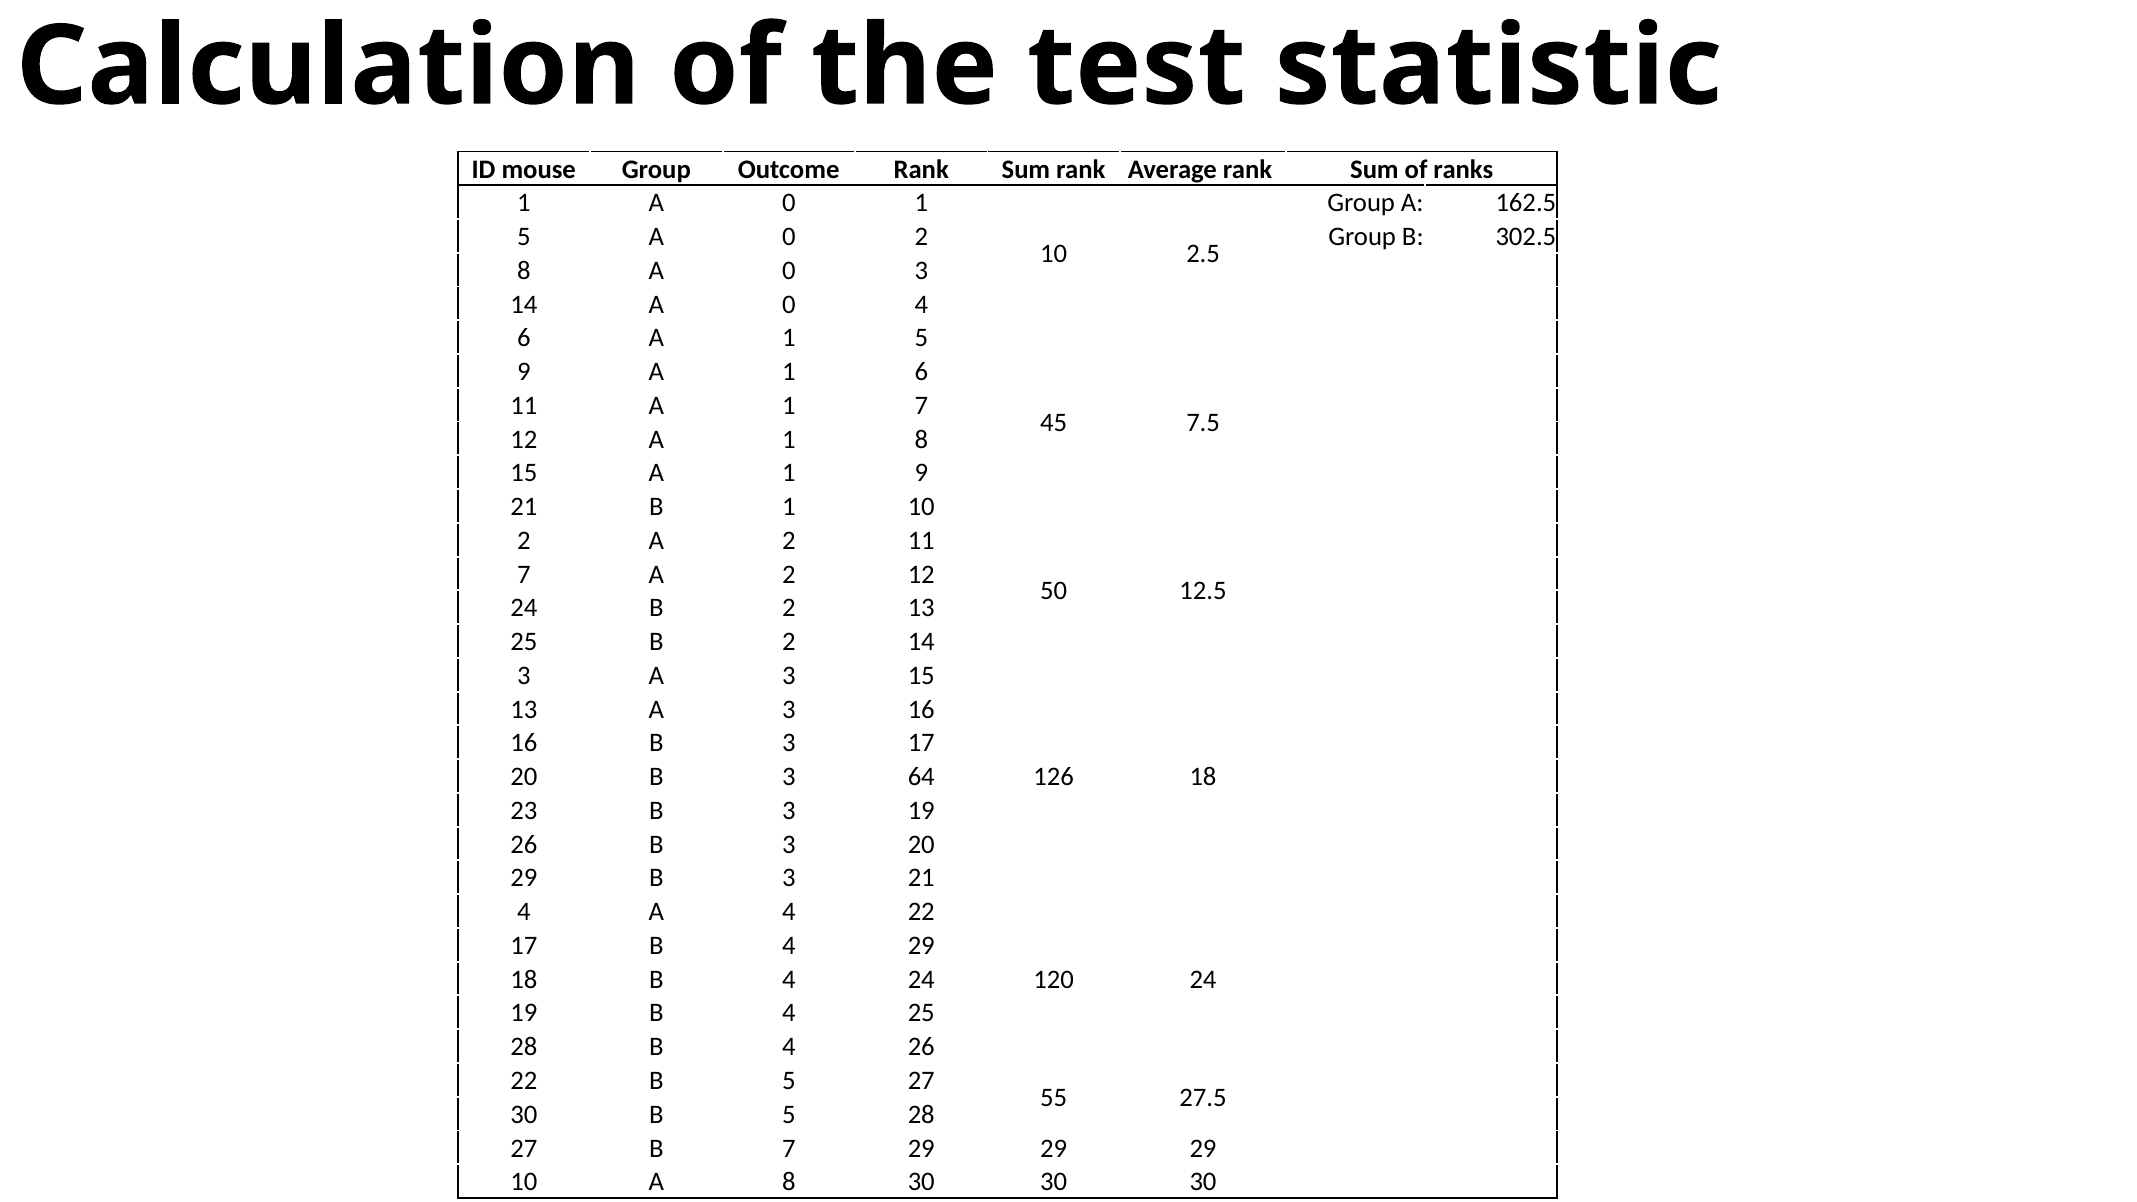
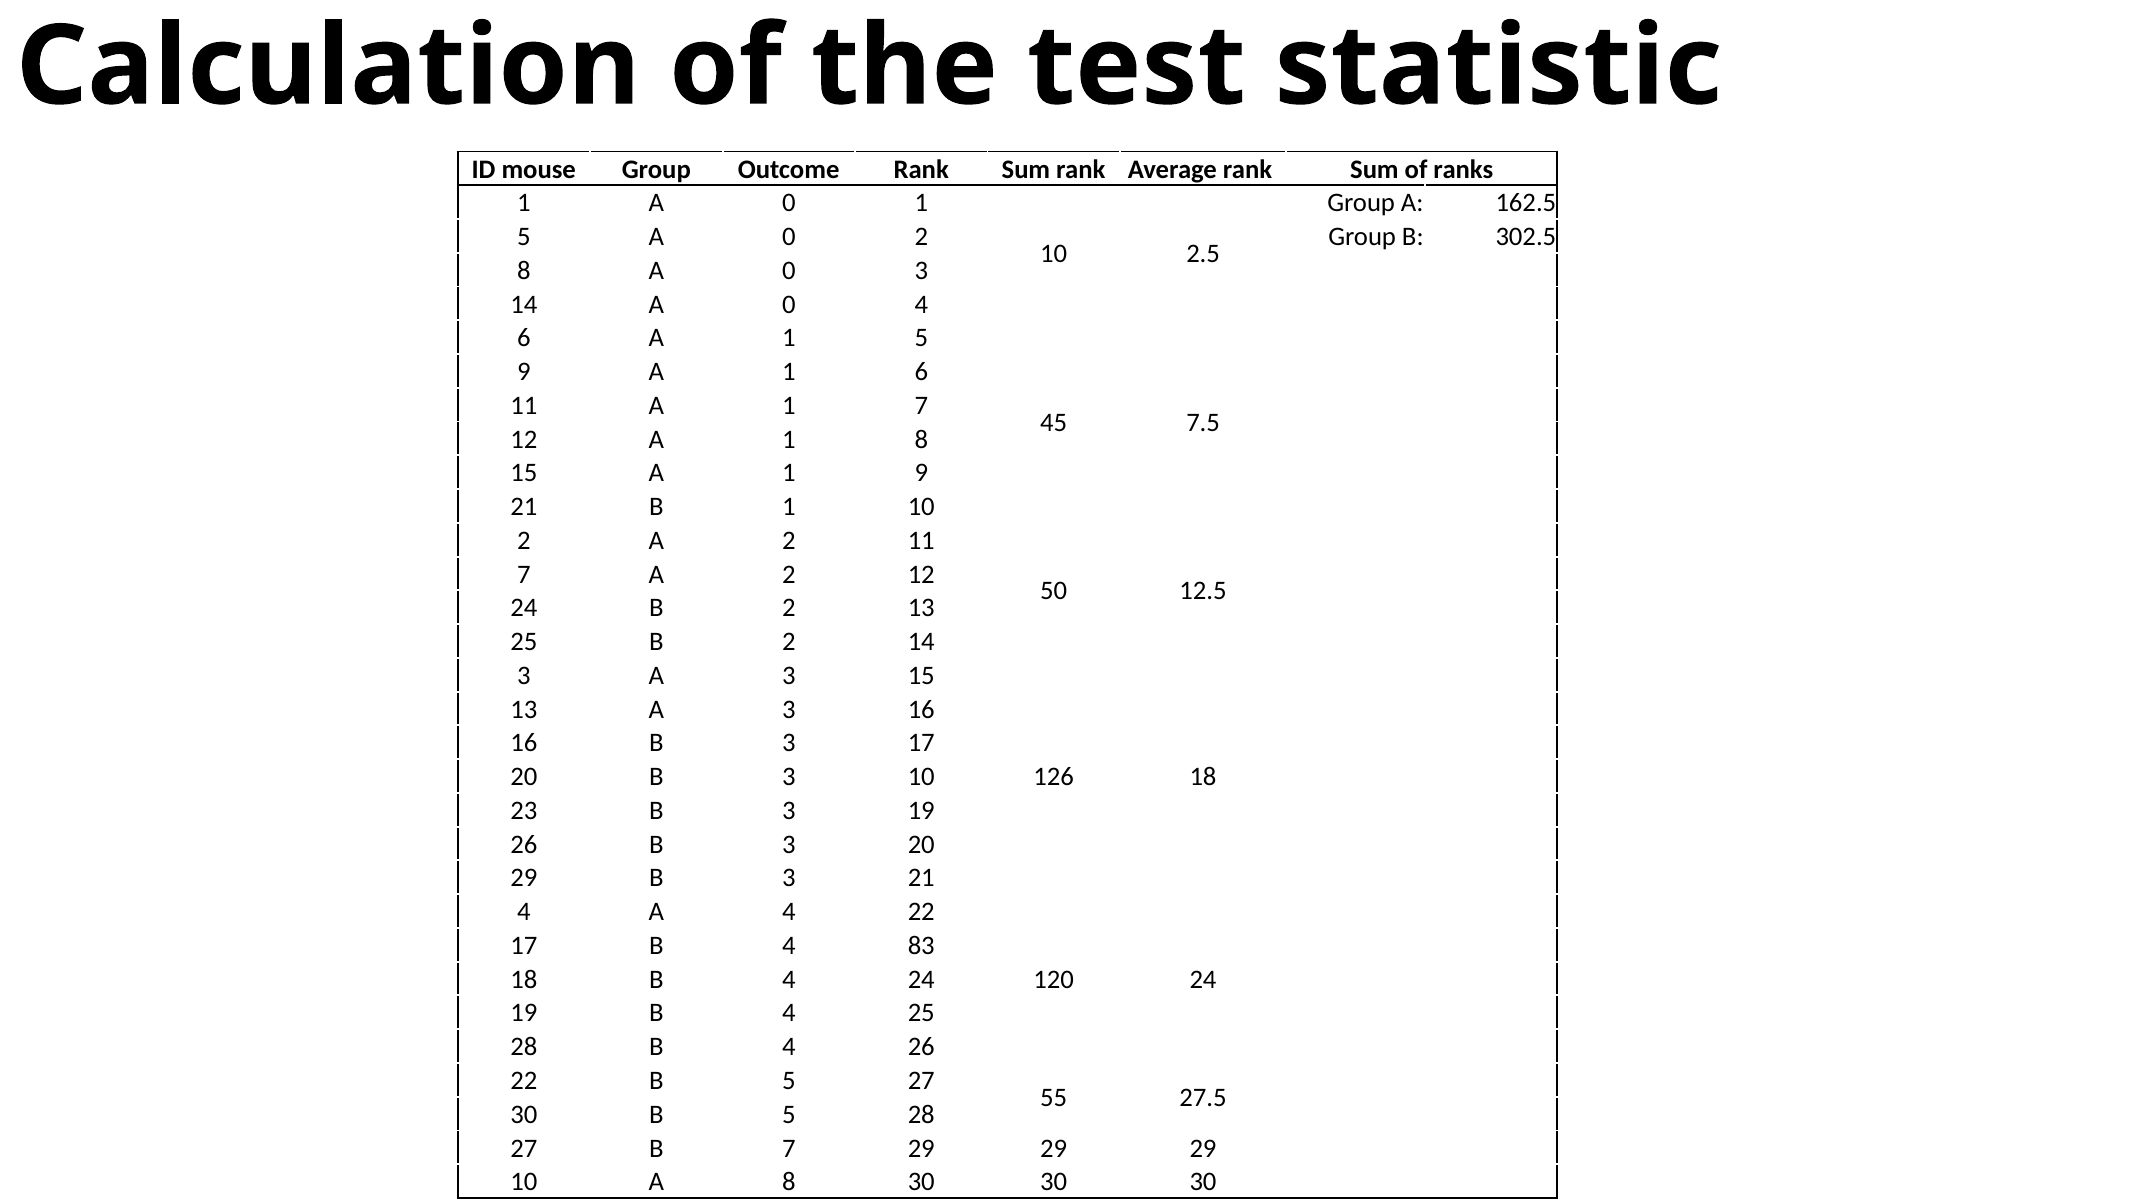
3 64: 64 -> 10 (921, 777)
4 29: 29 -> 83 (921, 946)
